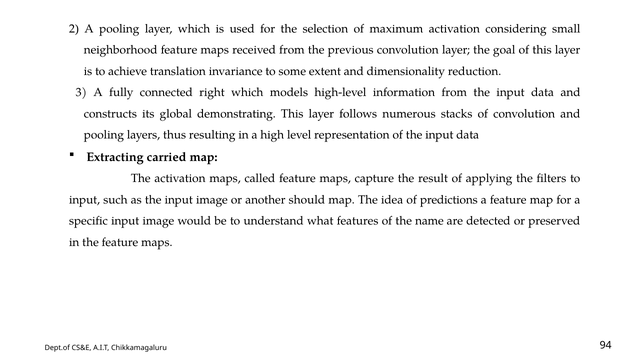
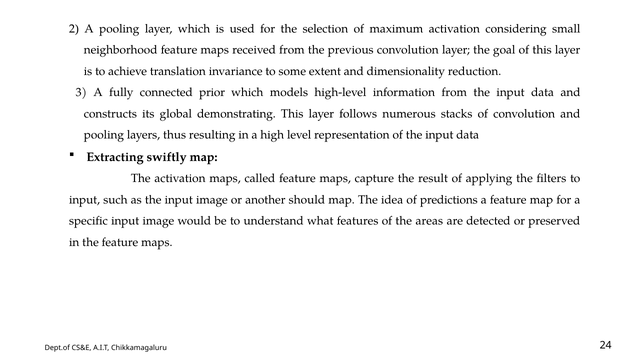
right: right -> prior (212, 92)
carried: carried -> swiftly (167, 157)
name: name -> areas (429, 221)
94: 94 -> 24 (606, 345)
